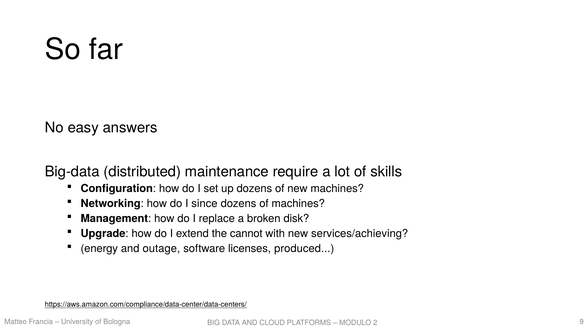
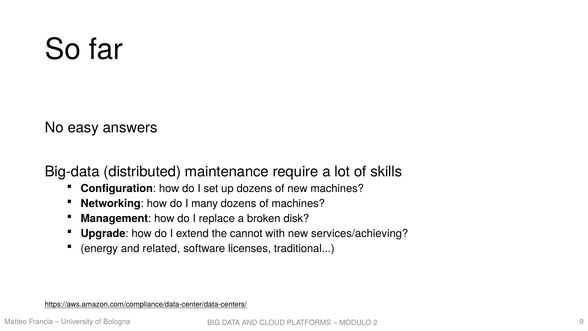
since: since -> many (205, 203)
outage: outage -> related (161, 248)
produced: produced -> traditional (304, 248)
